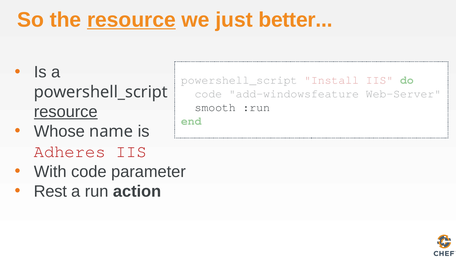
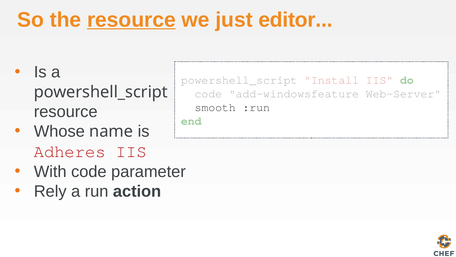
better: better -> editor (296, 20)
resource underline: present -> none (66, 111)
Rest: Rest -> Rely (50, 191)
